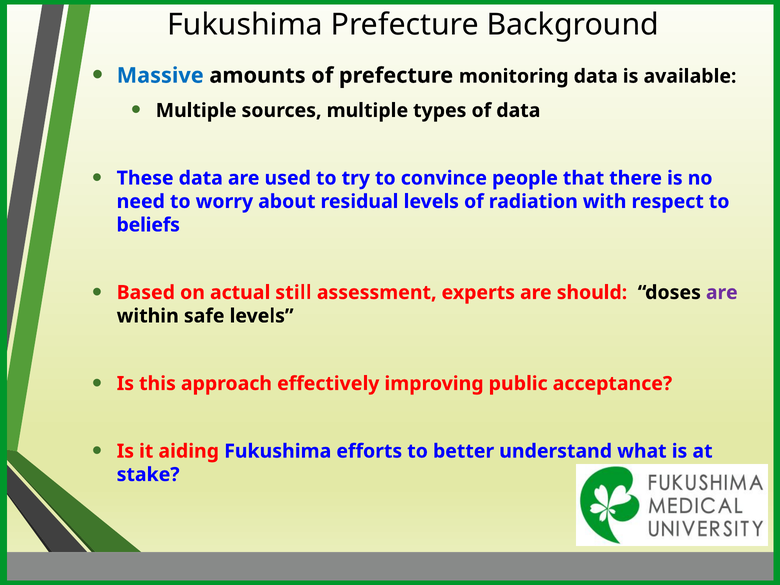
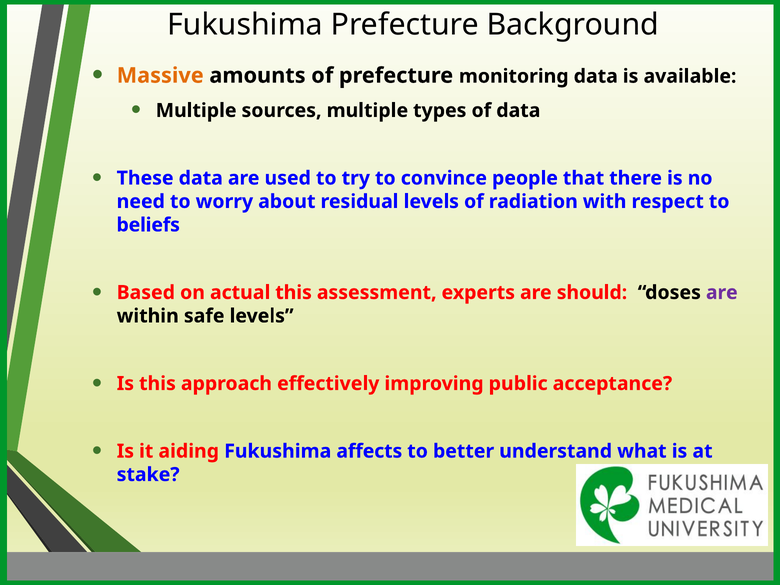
Massive colour: blue -> orange (160, 76)
actual still: still -> this (294, 293)
efforts: efforts -> affects (369, 451)
